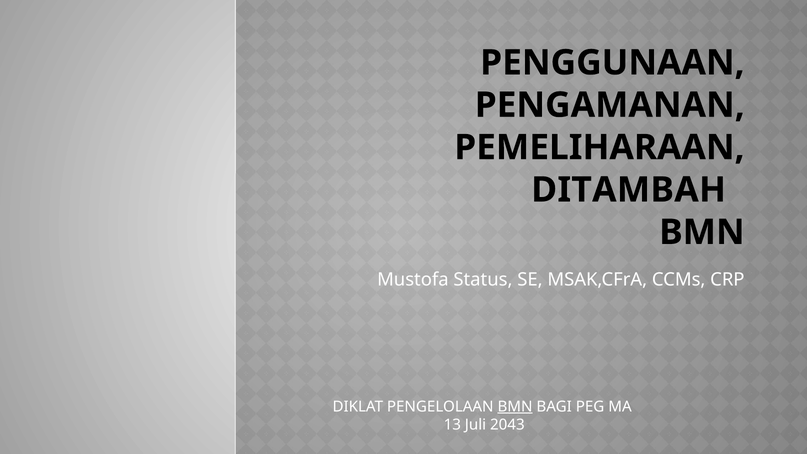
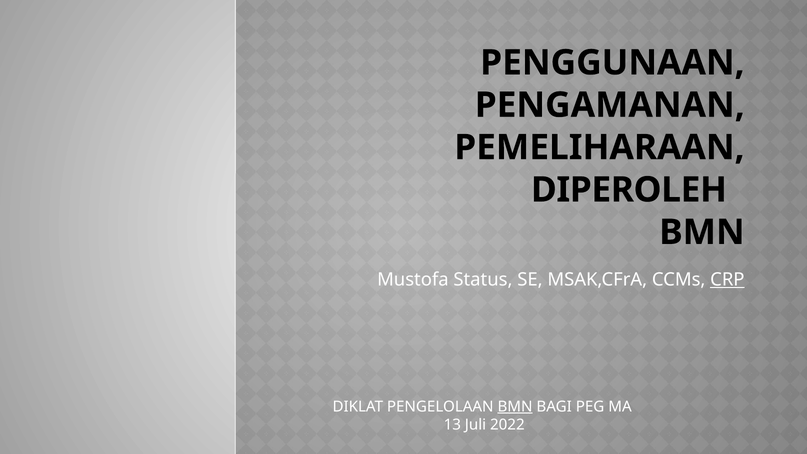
DITAMBAH: DITAMBAH -> DIPEROLEH (629, 190)
CRP underline: none -> present (727, 279)
2043: 2043 -> 2022 (507, 425)
